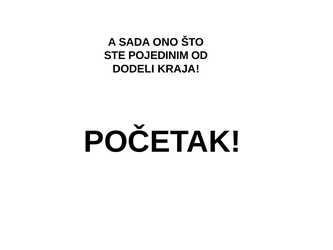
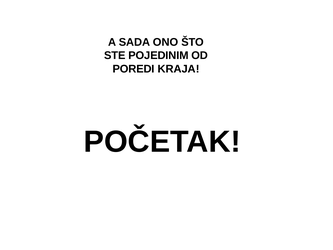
DODELI: DODELI -> POREDI (134, 69)
